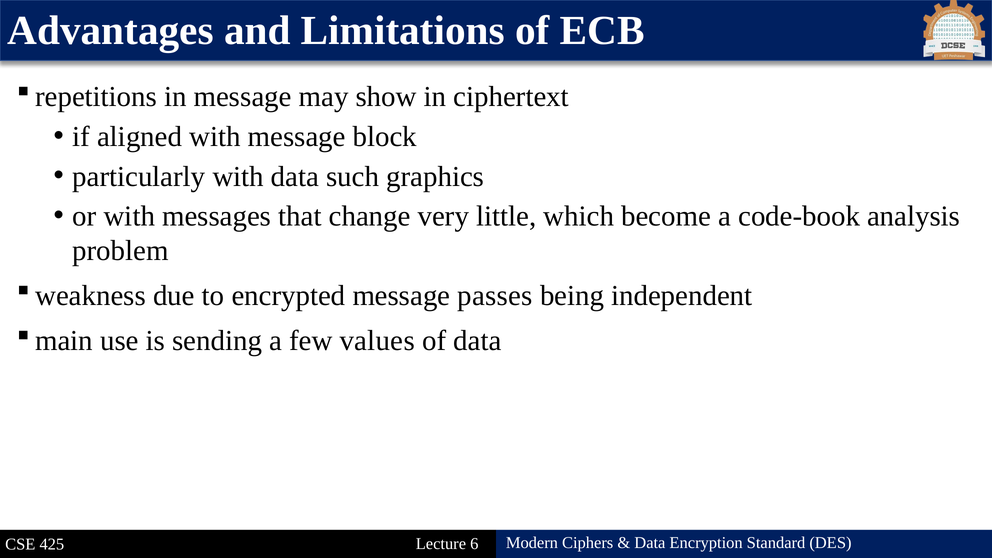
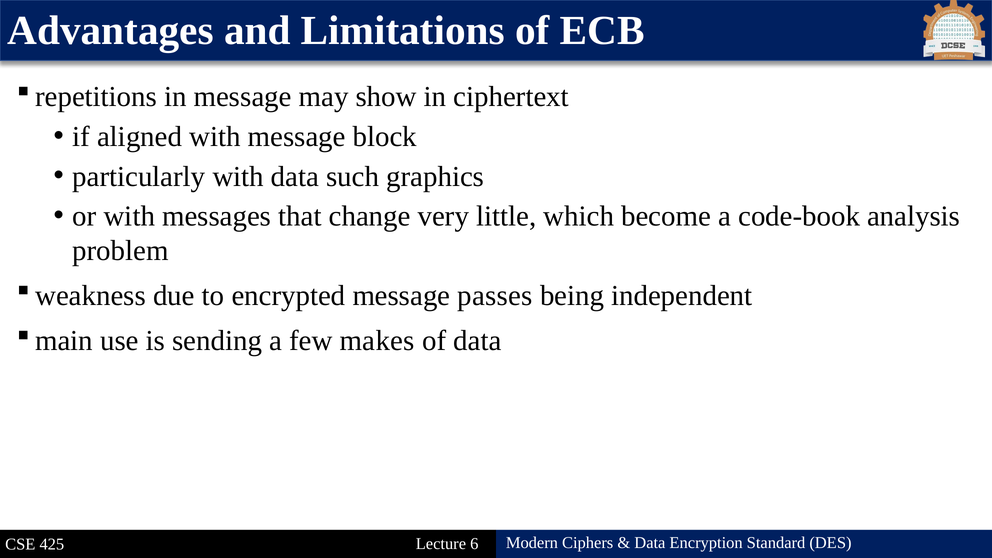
values: values -> makes (377, 341)
